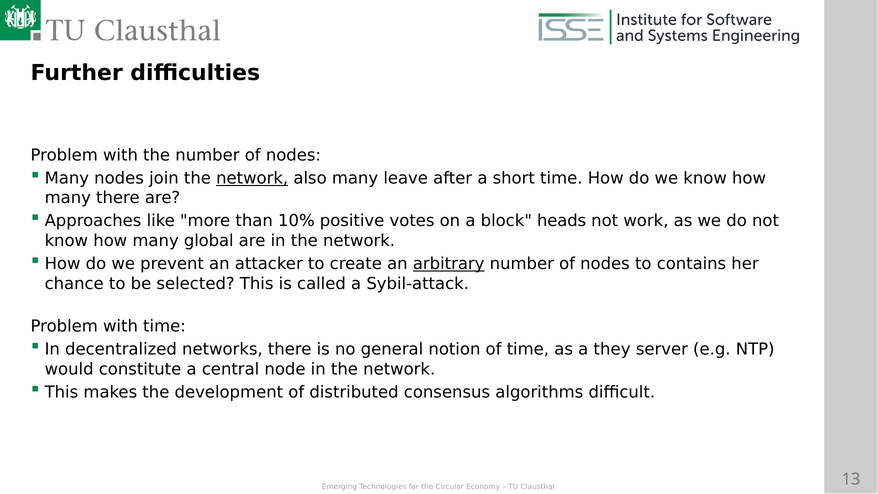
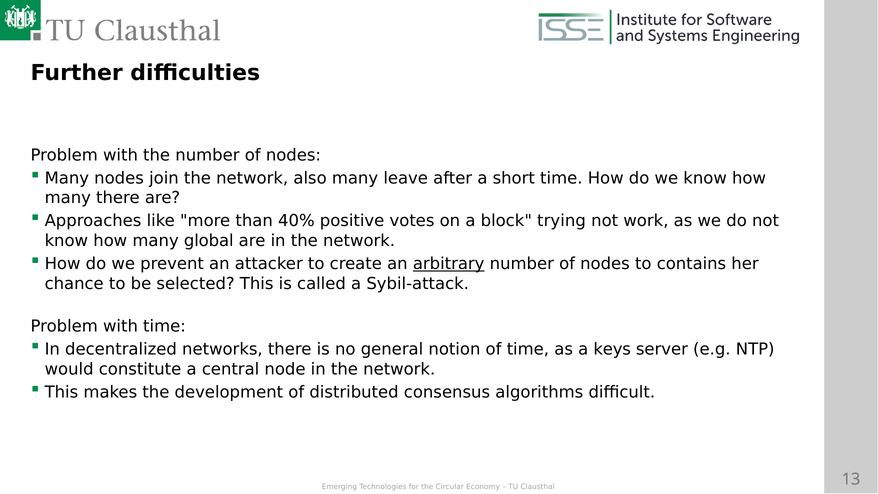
network underline: present -> none (252, 178)
10%: 10% -> 40% (296, 221)
heads: heads -> trying (562, 221)
they: they -> keys (612, 349)
